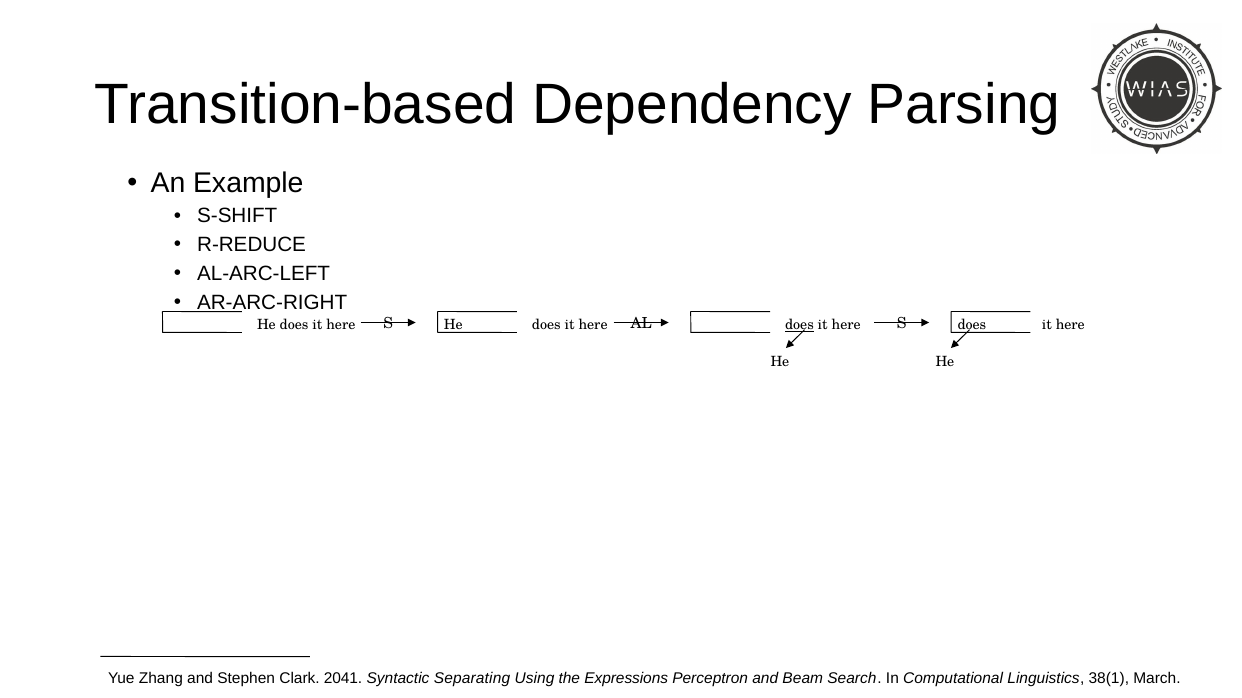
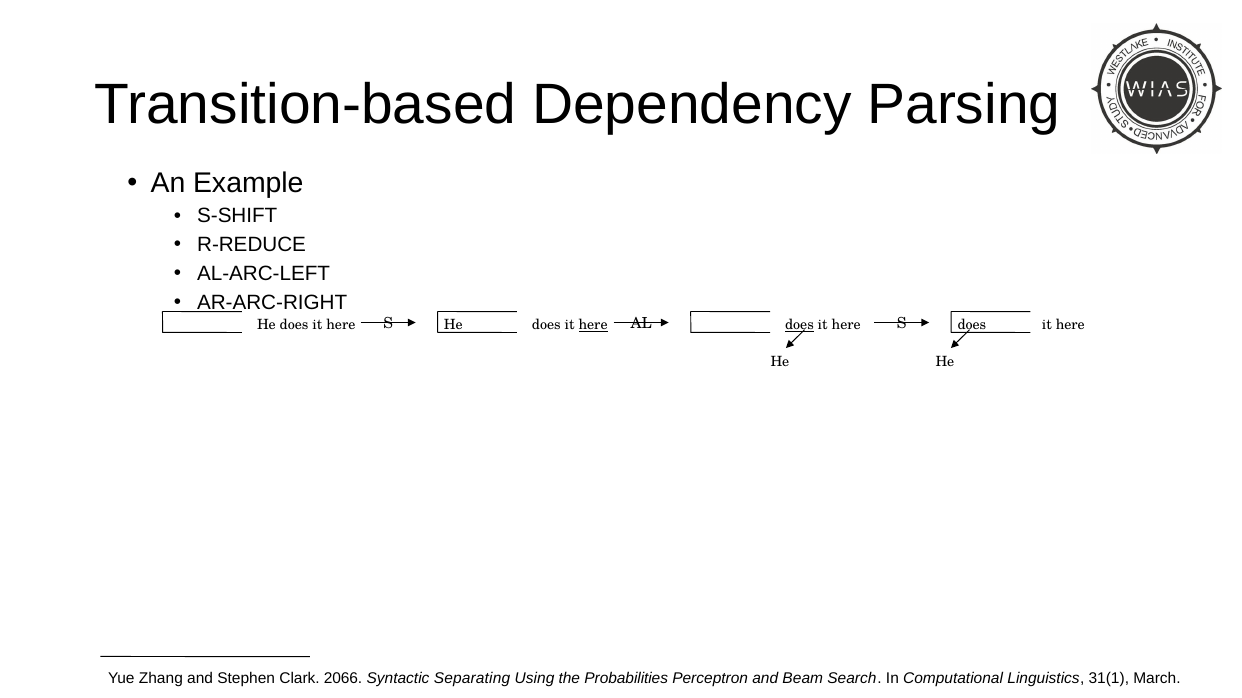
here underline: none -> present (593, 325)
2041: 2041 -> 2066 (343, 679)
Expressions: Expressions -> Probabilities (626, 679)
38(1: 38(1 -> 31(1 (1109, 679)
